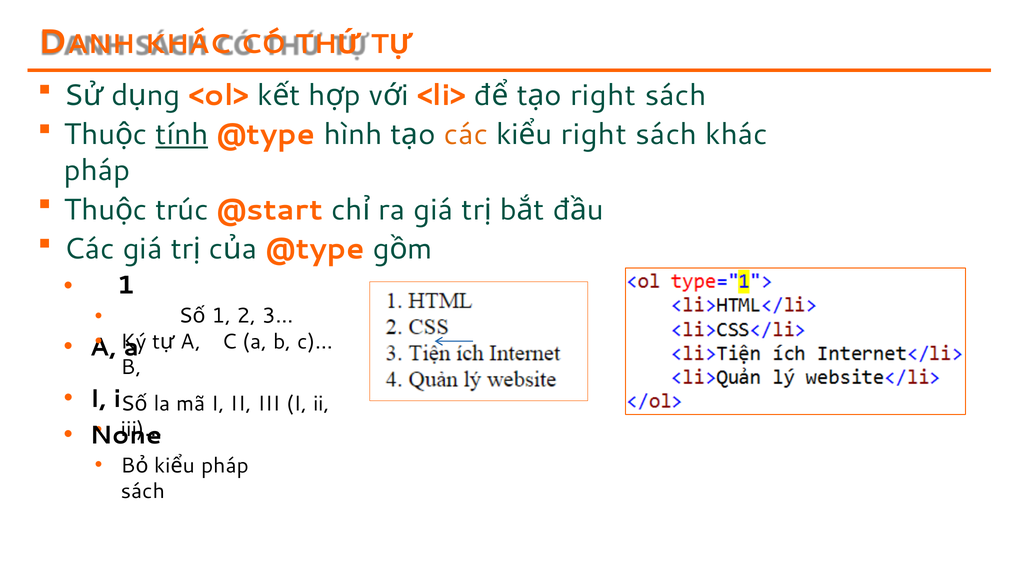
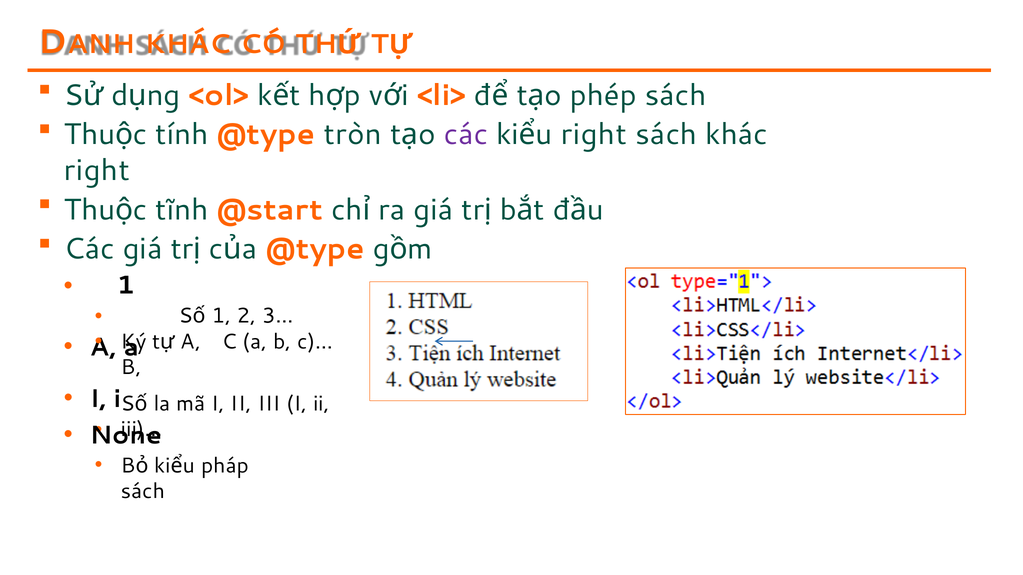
right: right -> phép (603, 95)
tính underline: present -> none (182, 135)
hình: hình -> tròn (353, 135)
các colour: orange -> purple (466, 135)
pháp: pháp -> right (97, 171)
trúc: trúc -> tĩnh (182, 210)
